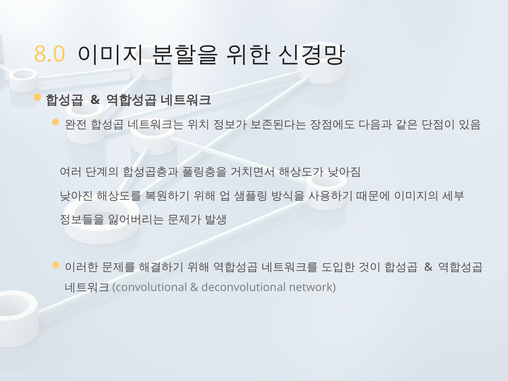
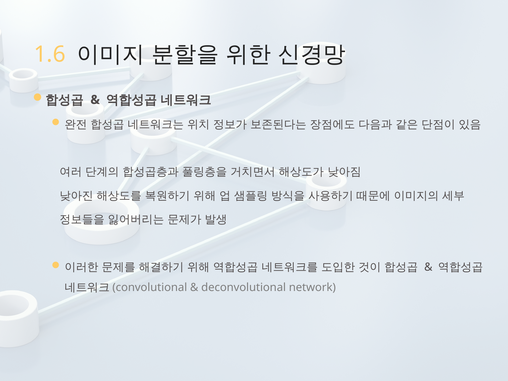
8.0: 8.0 -> 1.6 (50, 54)
